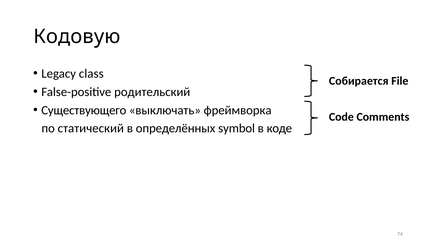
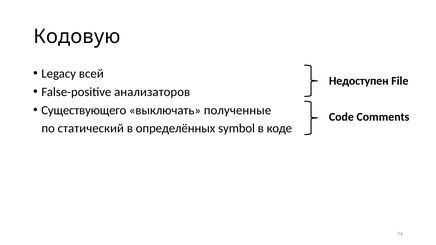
class: class -> всей (91, 74)
Собирается: Собирается -> Недоступен (359, 81)
родительский: родительский -> анализаторов (152, 92)
фреймворка: фреймворка -> полученные (238, 110)
